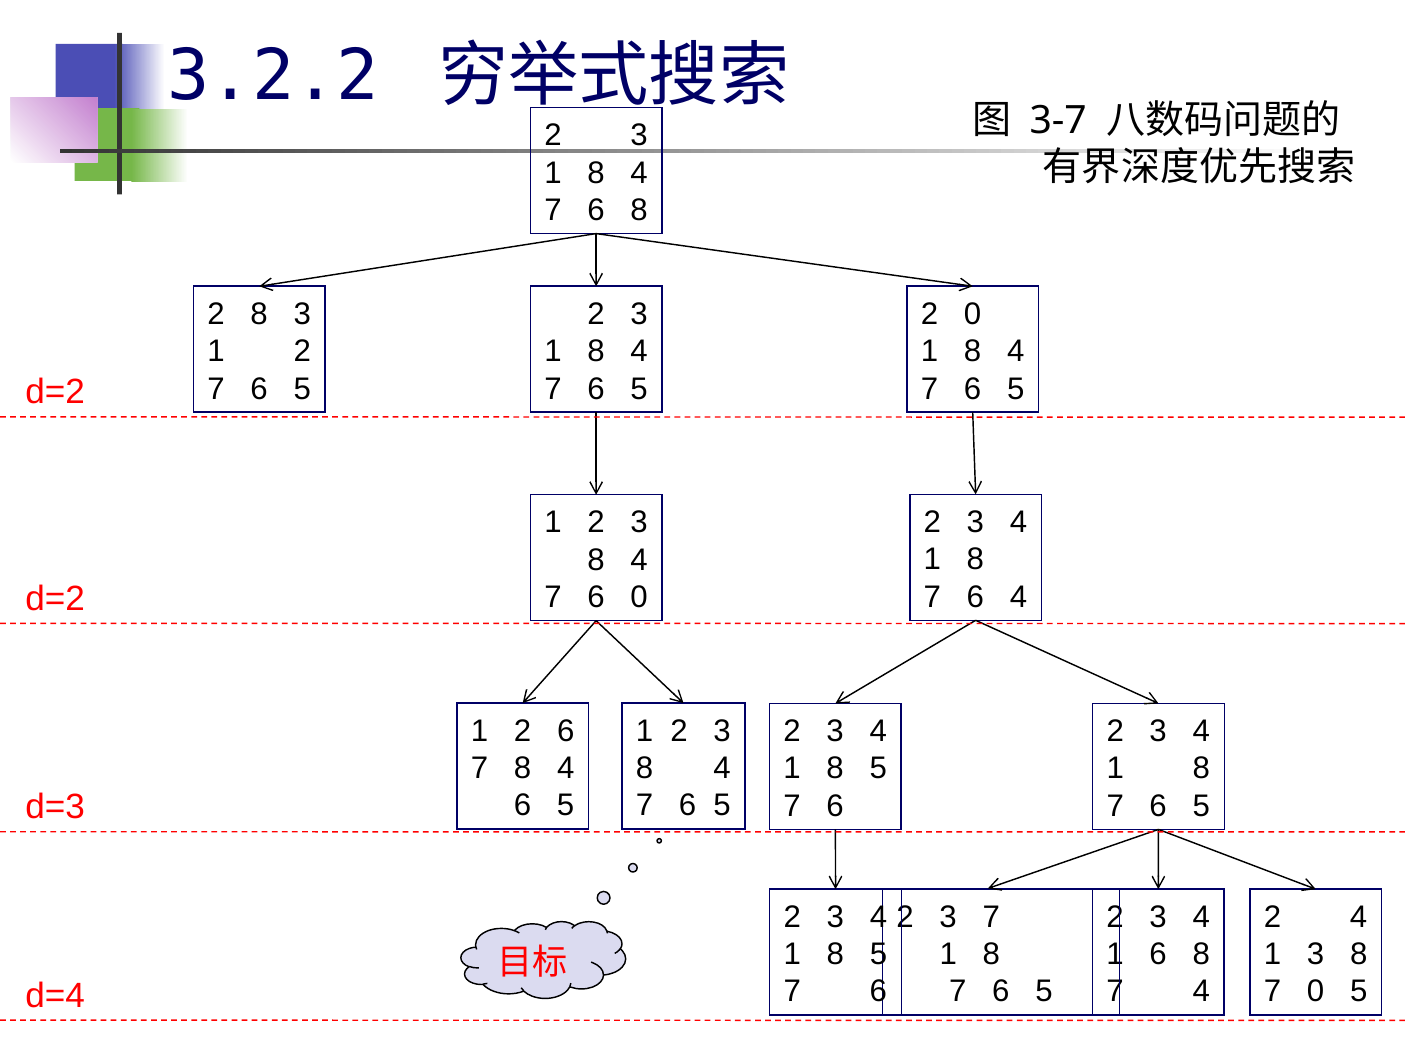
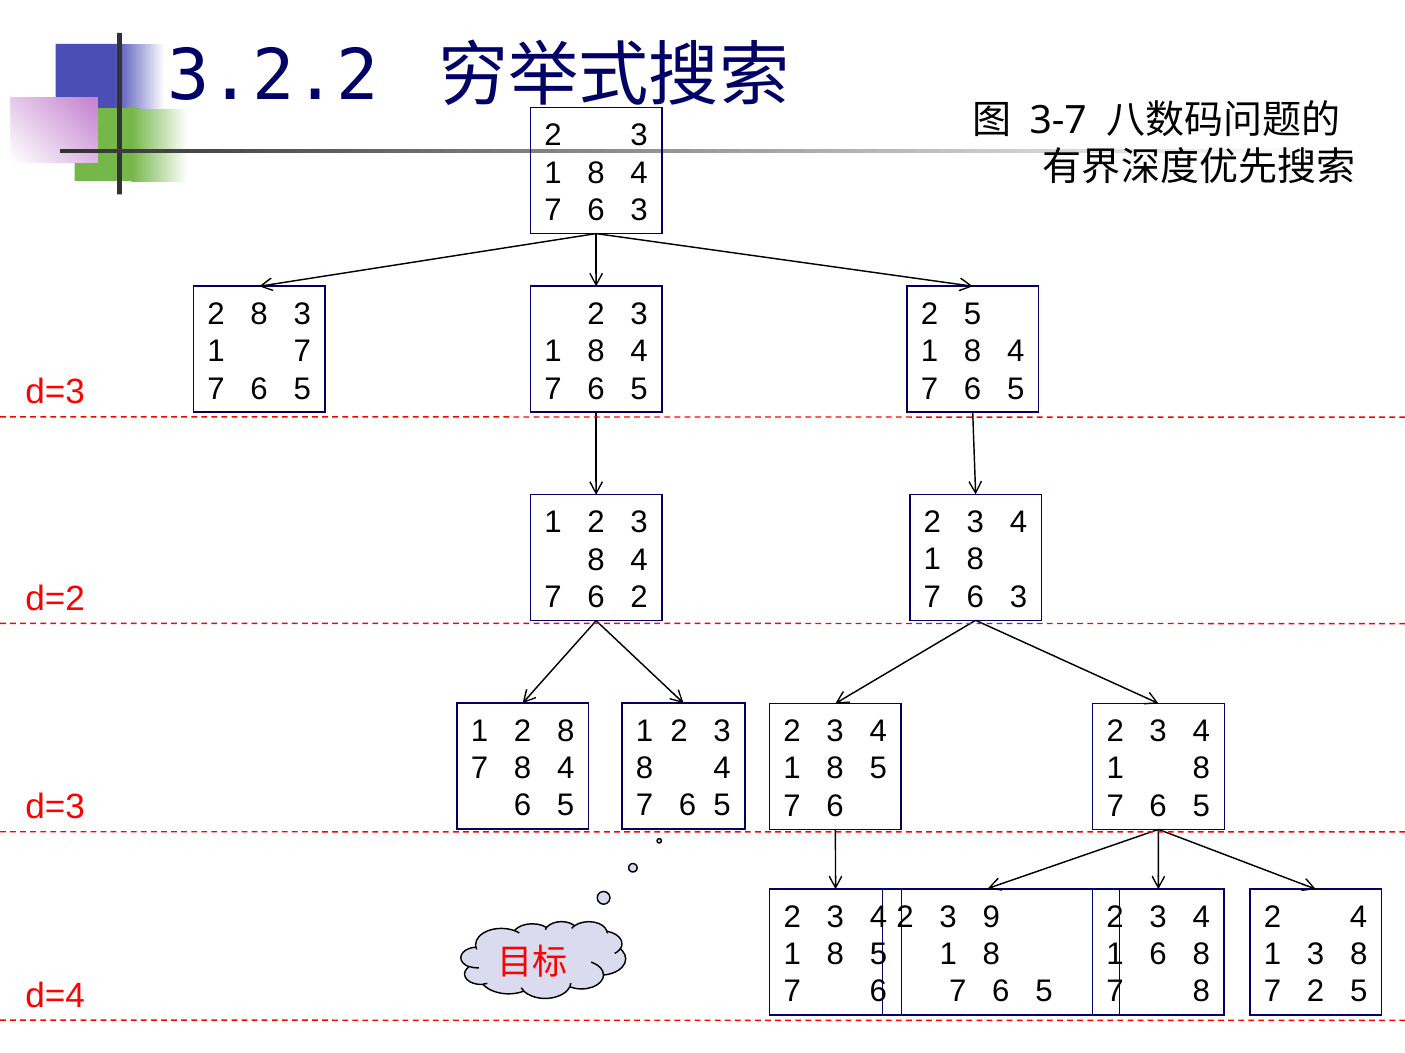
8: 8 -> 3 (639, 210)
0: 0 -> 5 (973, 314)
2: 2 -> 7 (302, 352)
d=2: d=2 -> d=3 (55, 393)
4: 4 -> 3 (1019, 597)
0: 0 -> 2 (639, 598)
1 2 6: 6 -> 8 (566, 731)
3 7: 7 -> 9 (991, 918)
4: 4 -> 8 (1201, 992)
7 0: 0 -> 2 (1315, 992)
